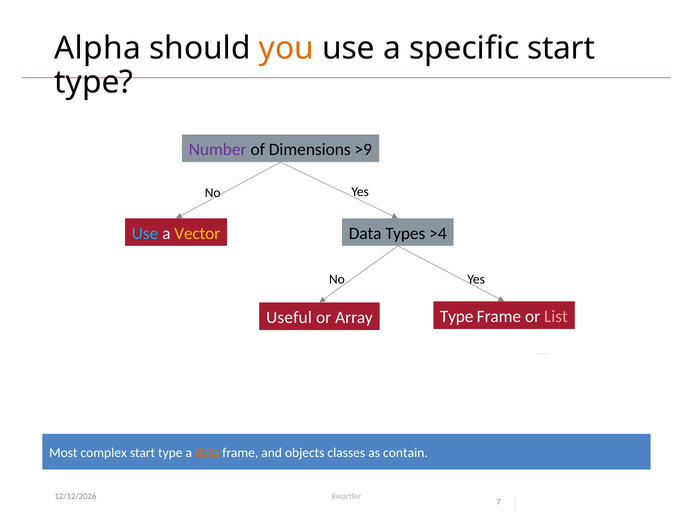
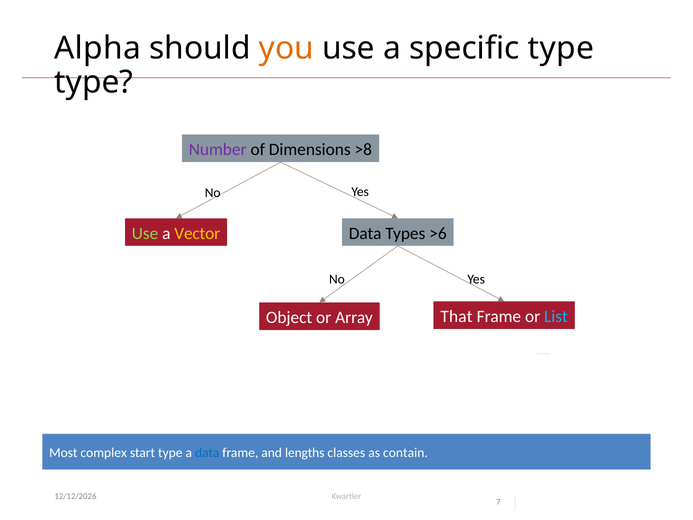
specific start: start -> type (561, 48)
>9: >9 -> >8 (363, 149)
Use colour: light blue -> light green (145, 233)
>4: >4 -> >6 (438, 233)
Useful: Useful -> Object (289, 317)
Array Type: Type -> That (456, 316)
List colour: pink -> light blue (556, 316)
data colour: orange -> blue (207, 452)
objects: objects -> lengths (305, 452)
